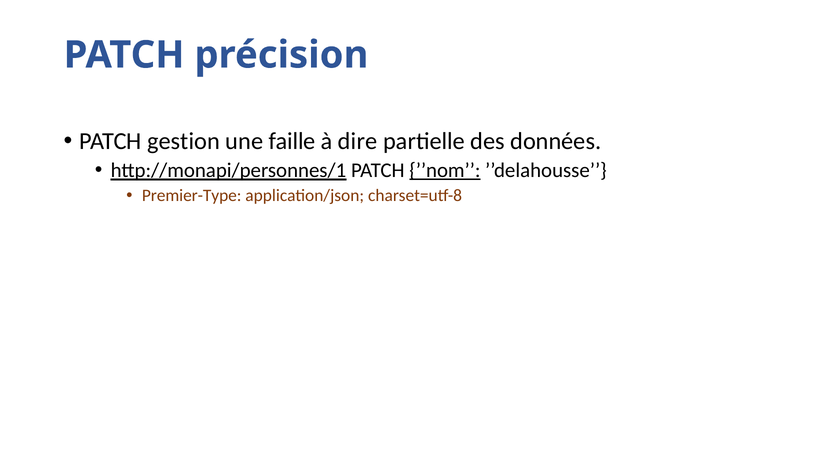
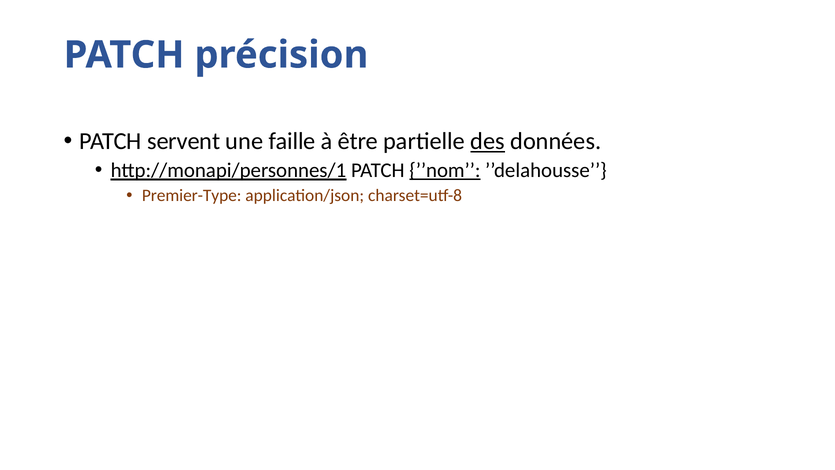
gestion: gestion -> servent (184, 141)
dire: dire -> être (358, 141)
des underline: none -> present (488, 141)
